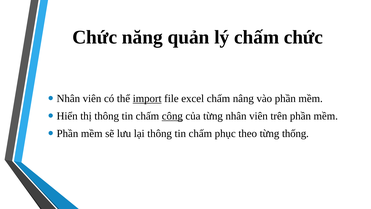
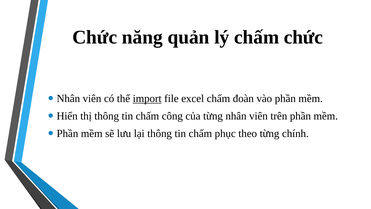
nâng: nâng -> đoàn (243, 98)
công underline: present -> none (172, 116)
thống: thống -> chính (295, 133)
